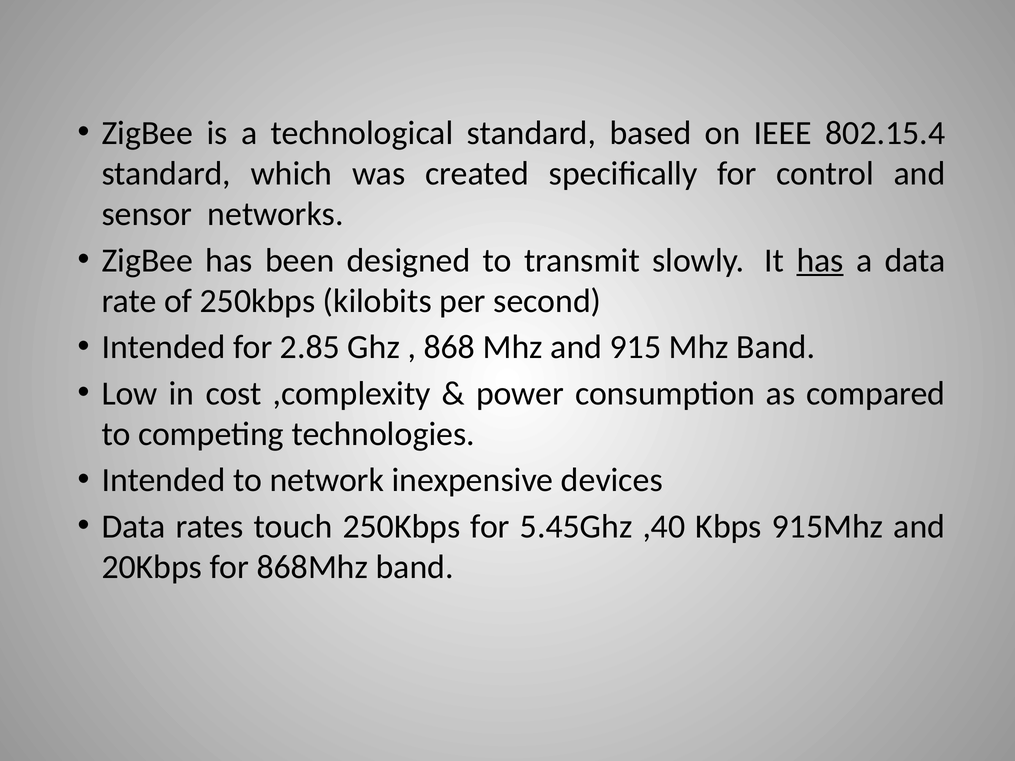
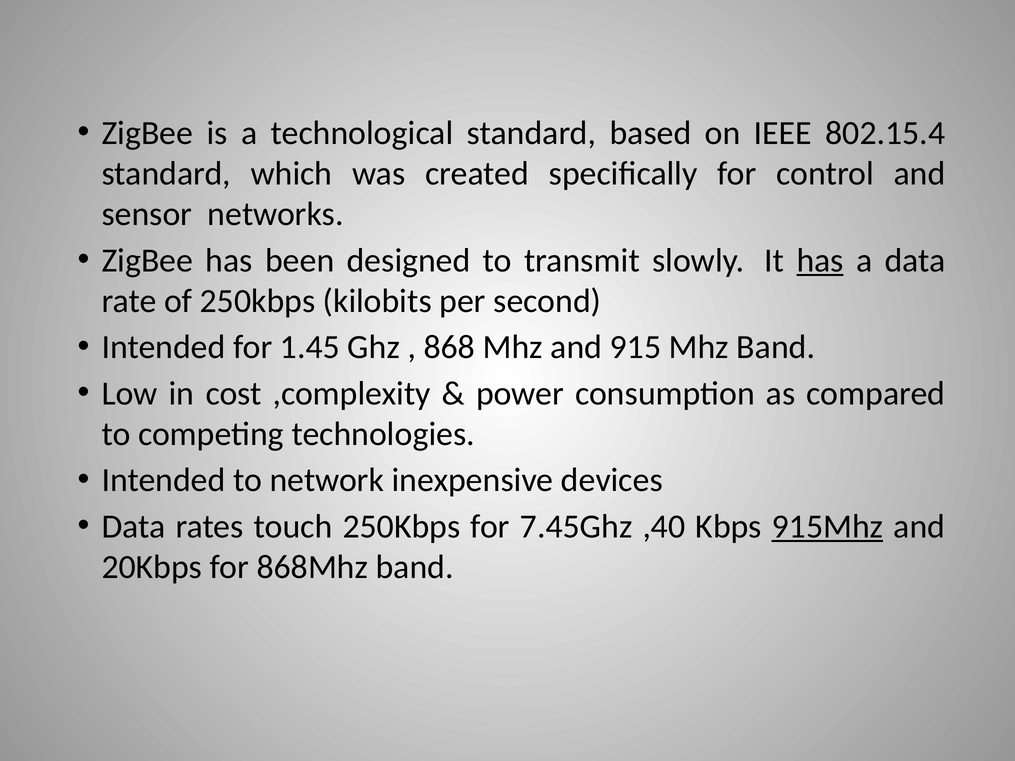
2.85: 2.85 -> 1.45 (310, 347)
5.45Ghz: 5.45Ghz -> 7.45Ghz (576, 527)
915Mhz underline: none -> present (827, 527)
